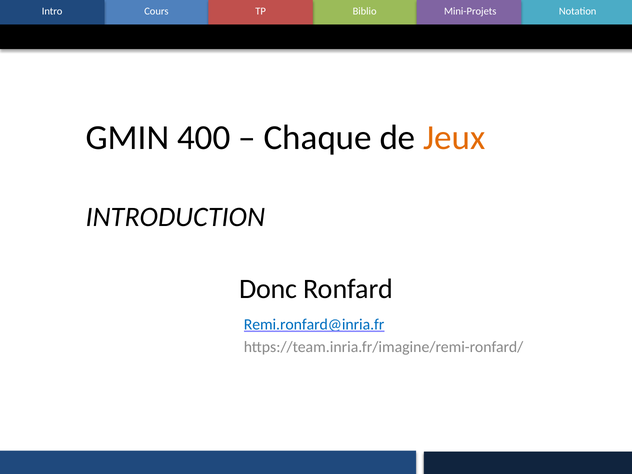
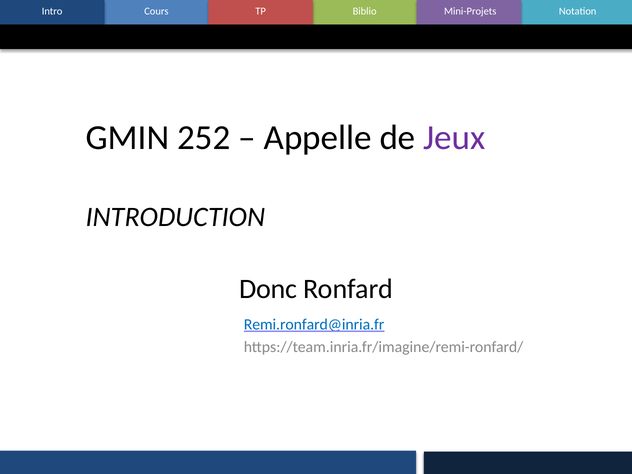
400: 400 -> 252 (204, 138)
Chaque: Chaque -> Appelle (318, 138)
Jeux colour: orange -> purple (454, 138)
